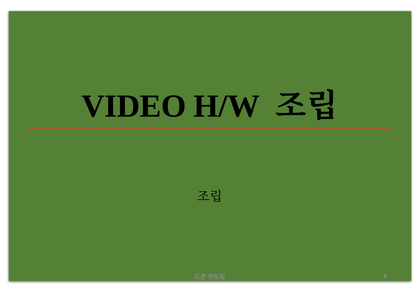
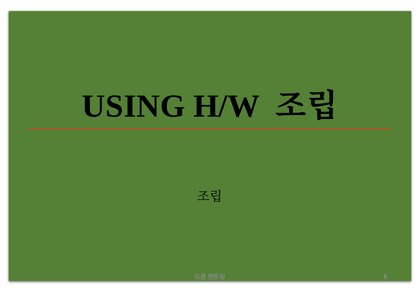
VIDEO: VIDEO -> USING (134, 106)
